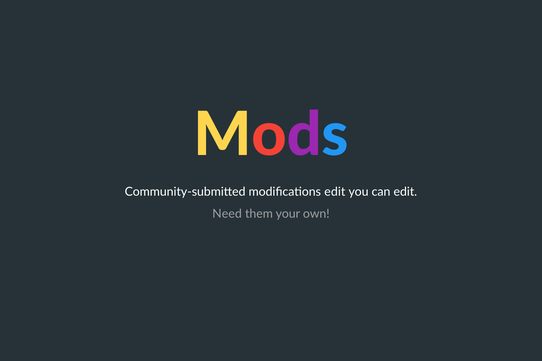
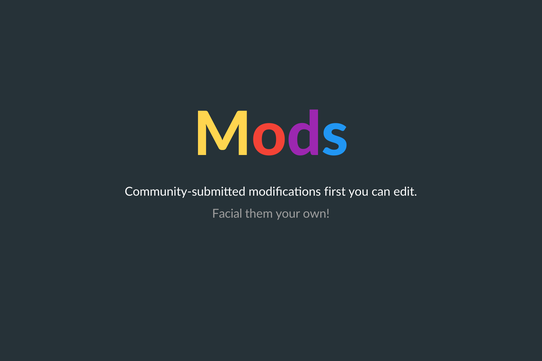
modifications edit: edit -> first (335, 192)
Need: Need -> Facial (227, 214)
